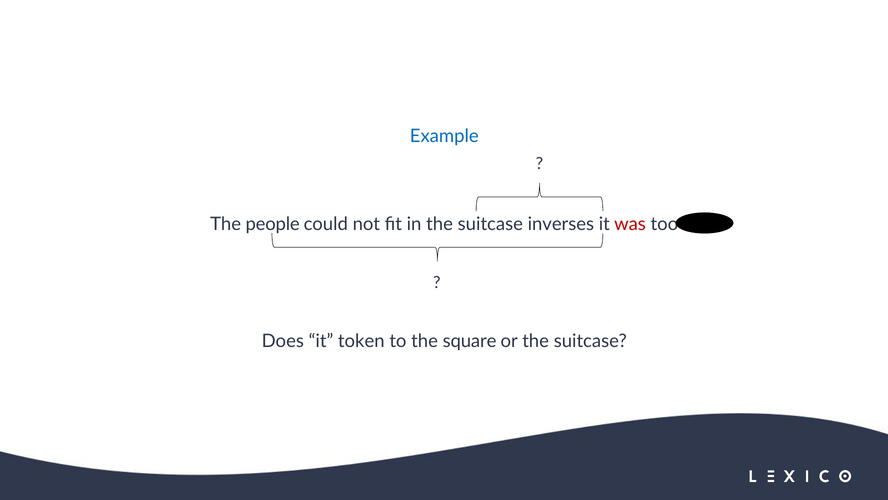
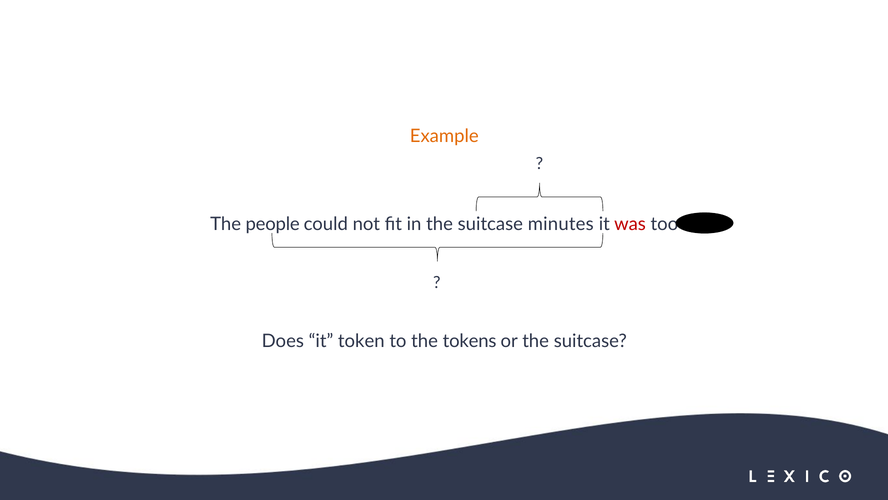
Example colour: blue -> orange (444, 136)
inverses: inverses -> minutes (561, 224)
square: square -> tokens (470, 341)
